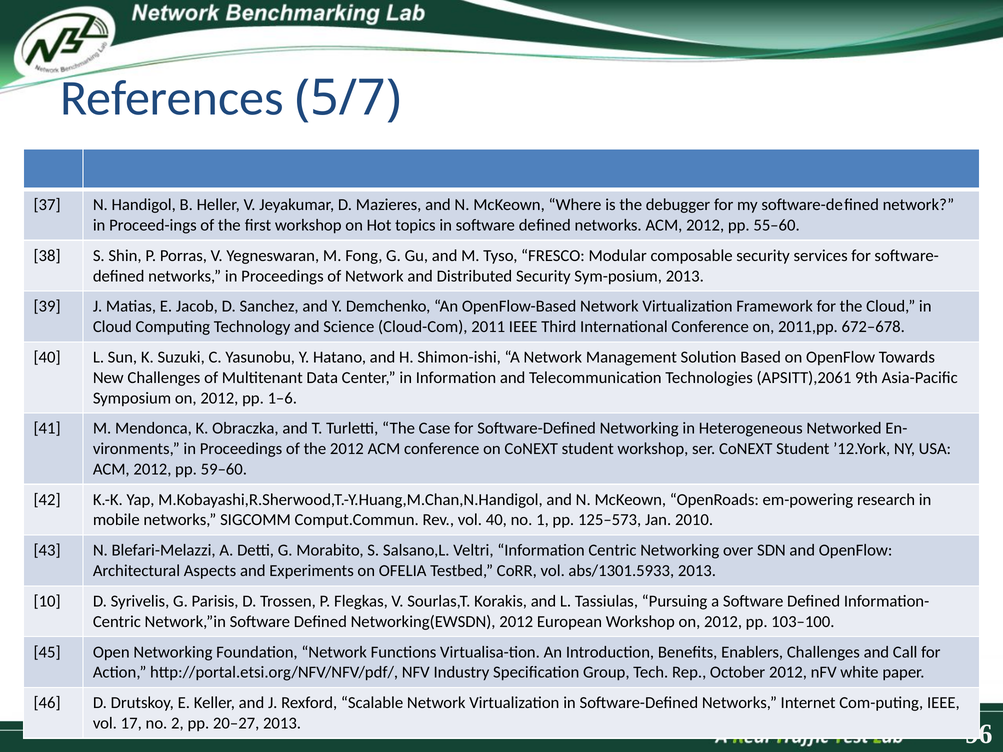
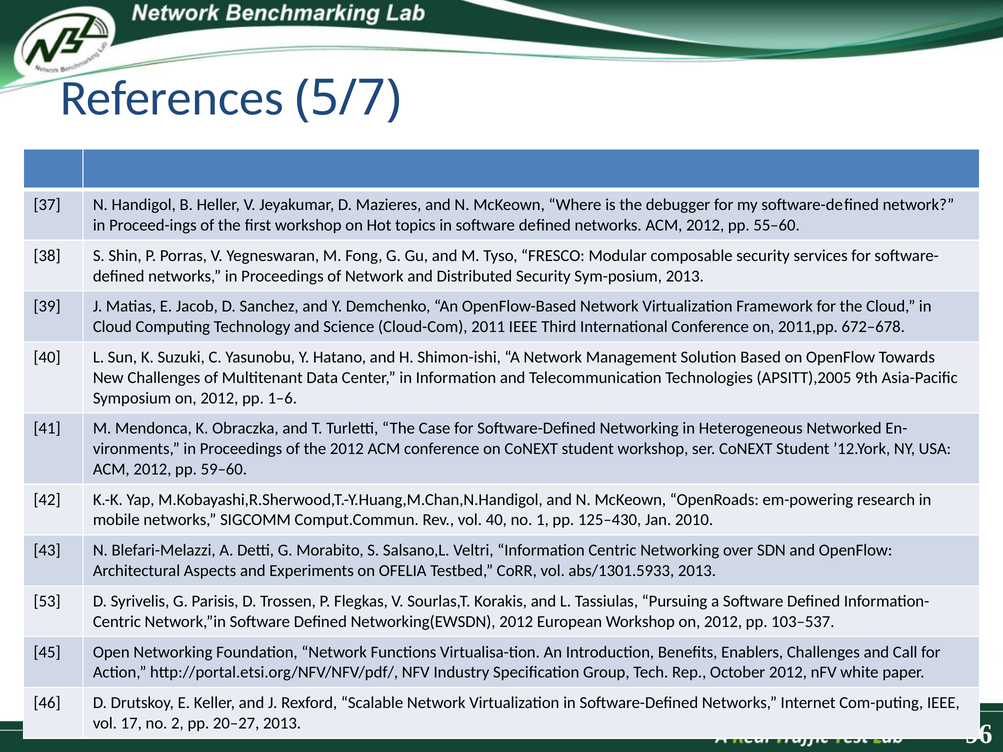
APSITT),2061: APSITT),2061 -> APSITT),2005 (804, 378)
125–573: 125–573 -> 125–430 (610, 520)
10: 10 -> 53 (47, 601)
103–100: 103–100 -> 103–537 (803, 622)
